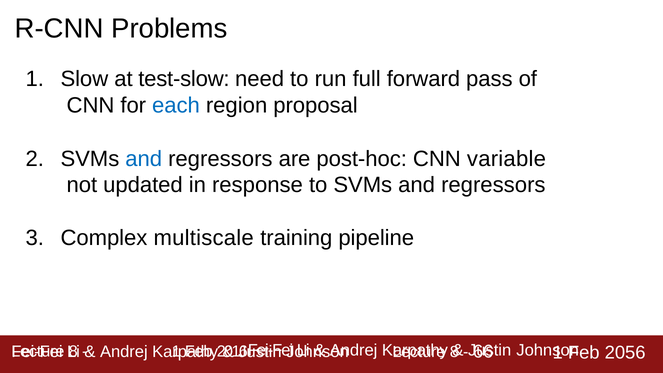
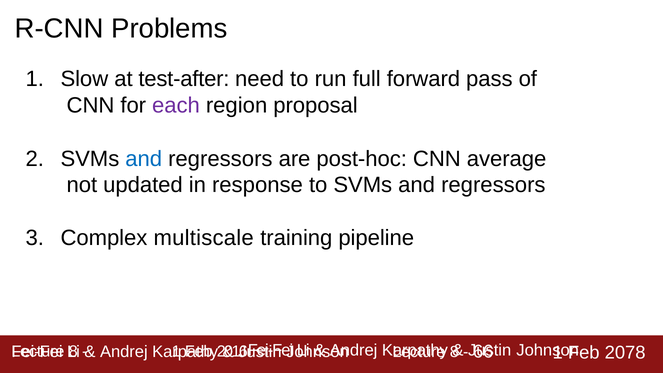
test-slow: test-slow -> test-after (184, 79)
each colour: blue -> purple (176, 105)
variable: variable -> average (507, 159)
2056: 2056 -> 2078 (625, 353)
